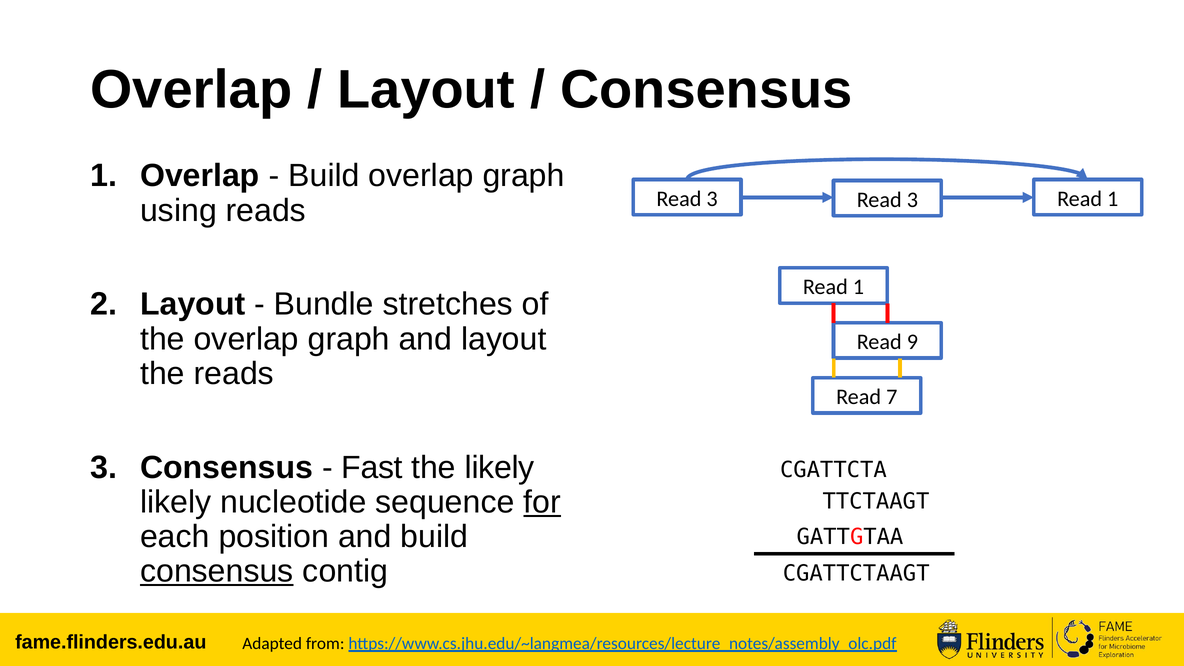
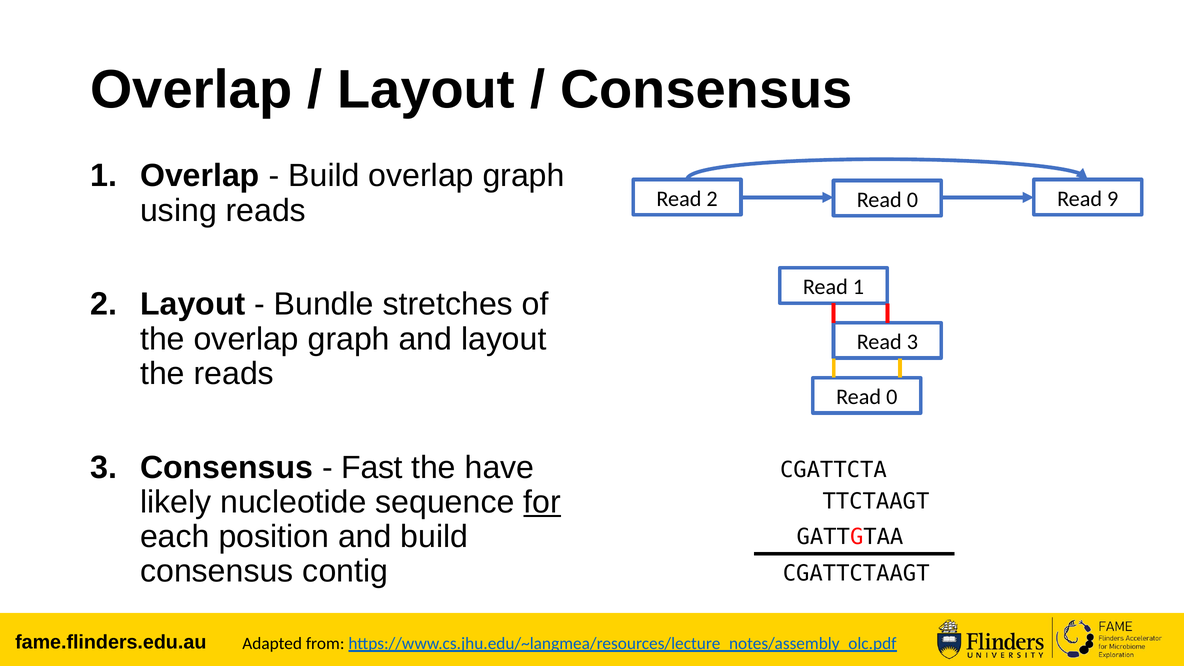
3: 3 -> 2 (712, 199)
3: 3 -> 0 (912, 200)
1: 1 -> 9 (1113, 199)
Read 9: 9 -> 3 (912, 342)
7: 7 -> 0 (892, 397)
the likely: likely -> have (499, 468)
consensus underline: present -> none (217, 571)
